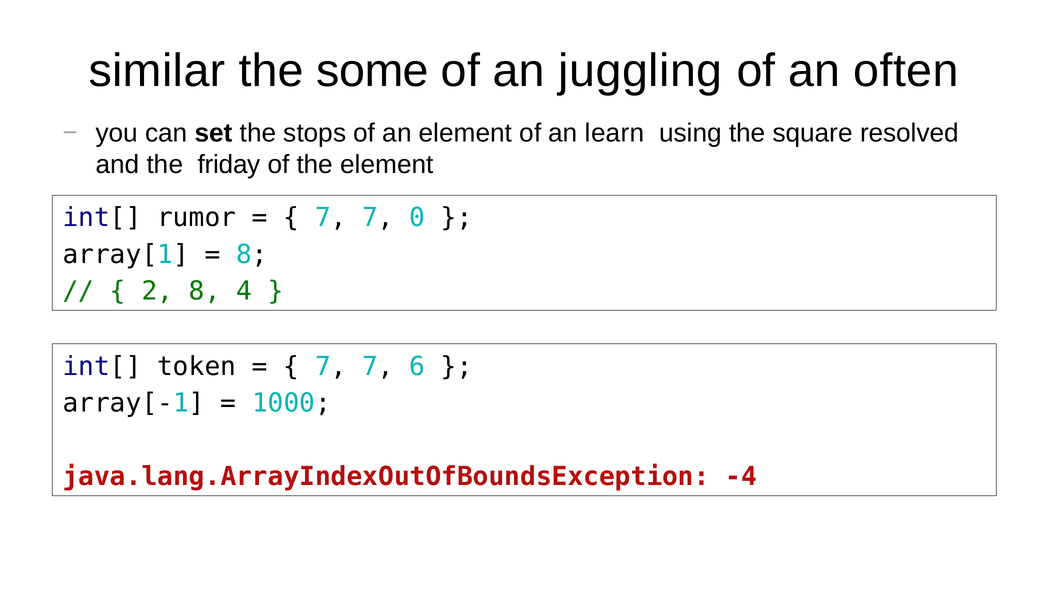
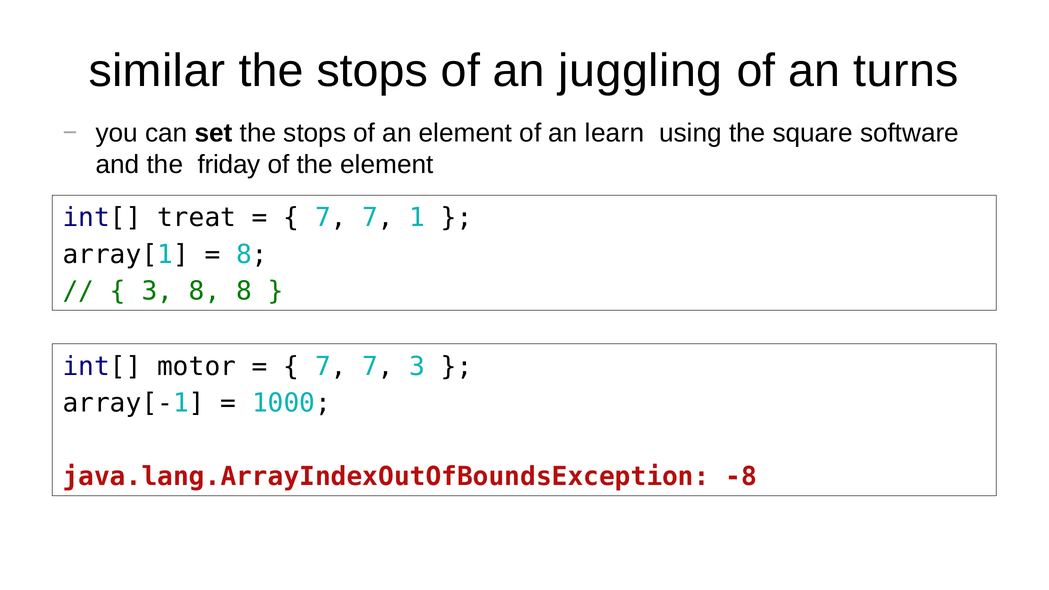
some: some -> stops (372, 71)
often: often -> turns (906, 71)
resolved: resolved -> software (910, 133)
rumor: rumor -> treat (197, 218)
0: 0 -> 1 (417, 218)
2: 2 -> 3 (157, 291)
8 4: 4 -> 8 (244, 291)
token: token -> motor (197, 367)
7 6: 6 -> 3 (417, 367)
-4: -4 -> -8 (741, 477)
